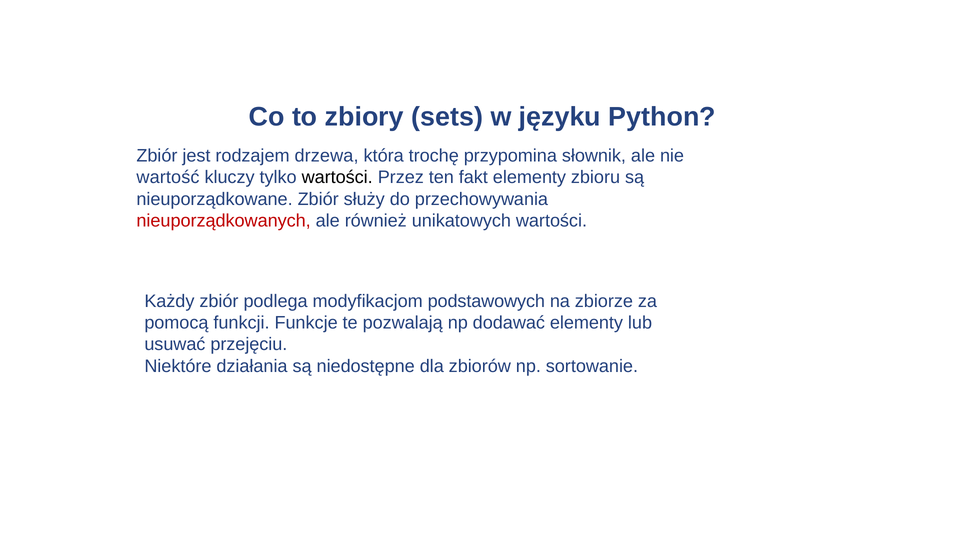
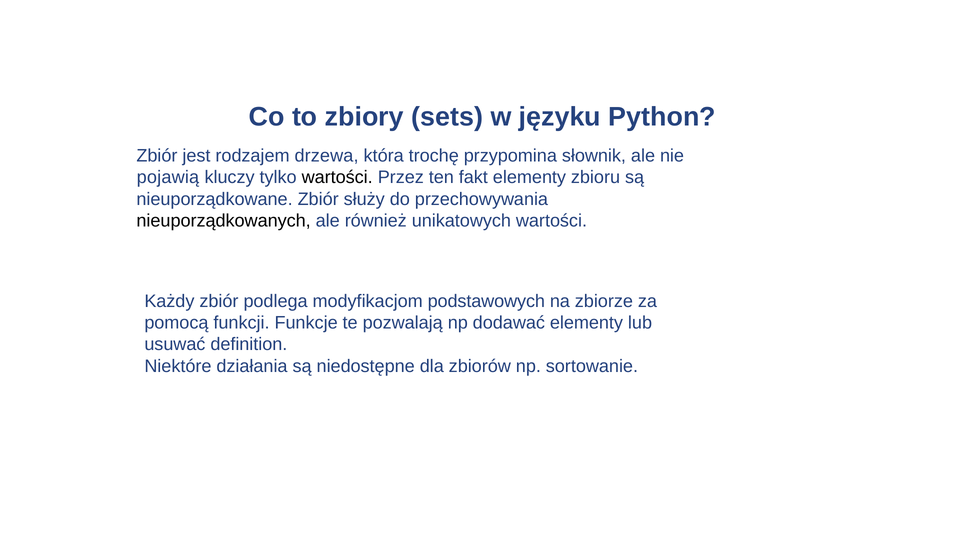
wartość: wartość -> pojawią (168, 177)
nieuporządkowanych colour: red -> black (224, 221)
przejęciu: przejęciu -> definition (249, 345)
